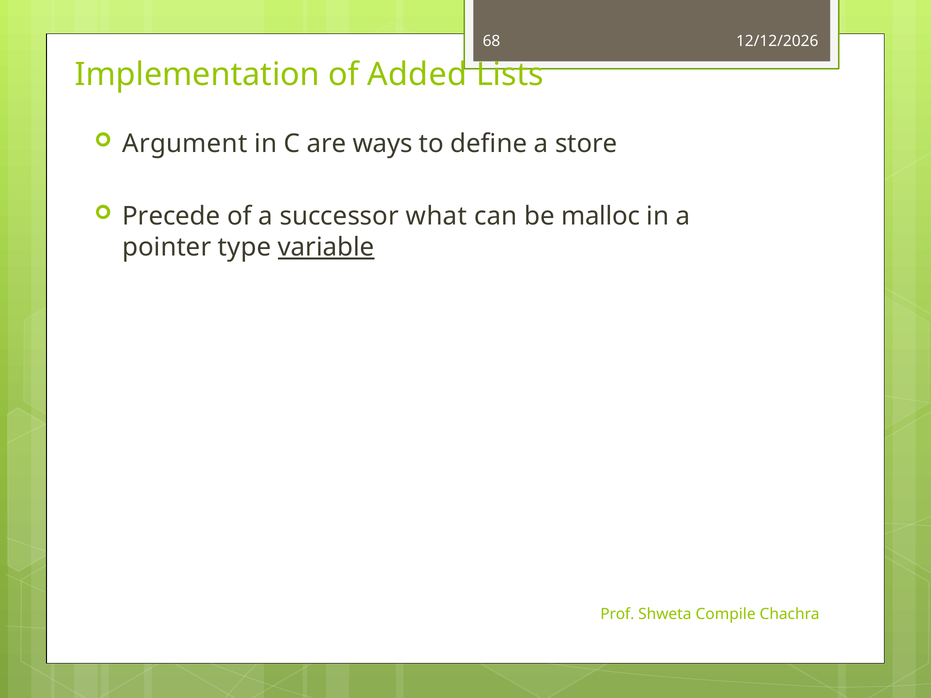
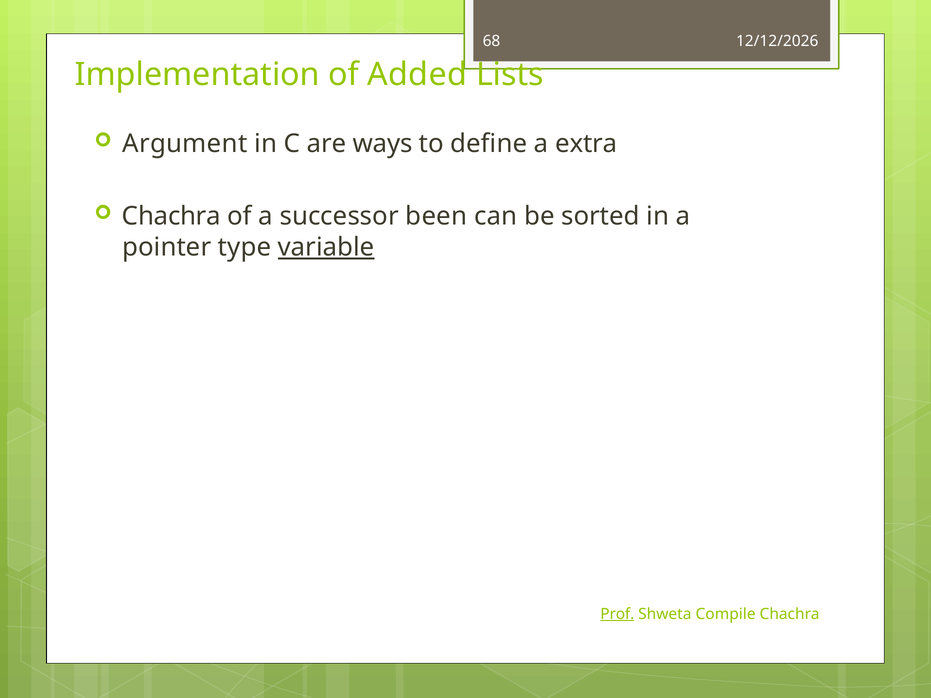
store: store -> extra (586, 144)
Precede: Precede -> Chachra (171, 216)
what: what -> been (436, 216)
malloc: malloc -> sorted (600, 216)
Prof underline: none -> present (617, 614)
